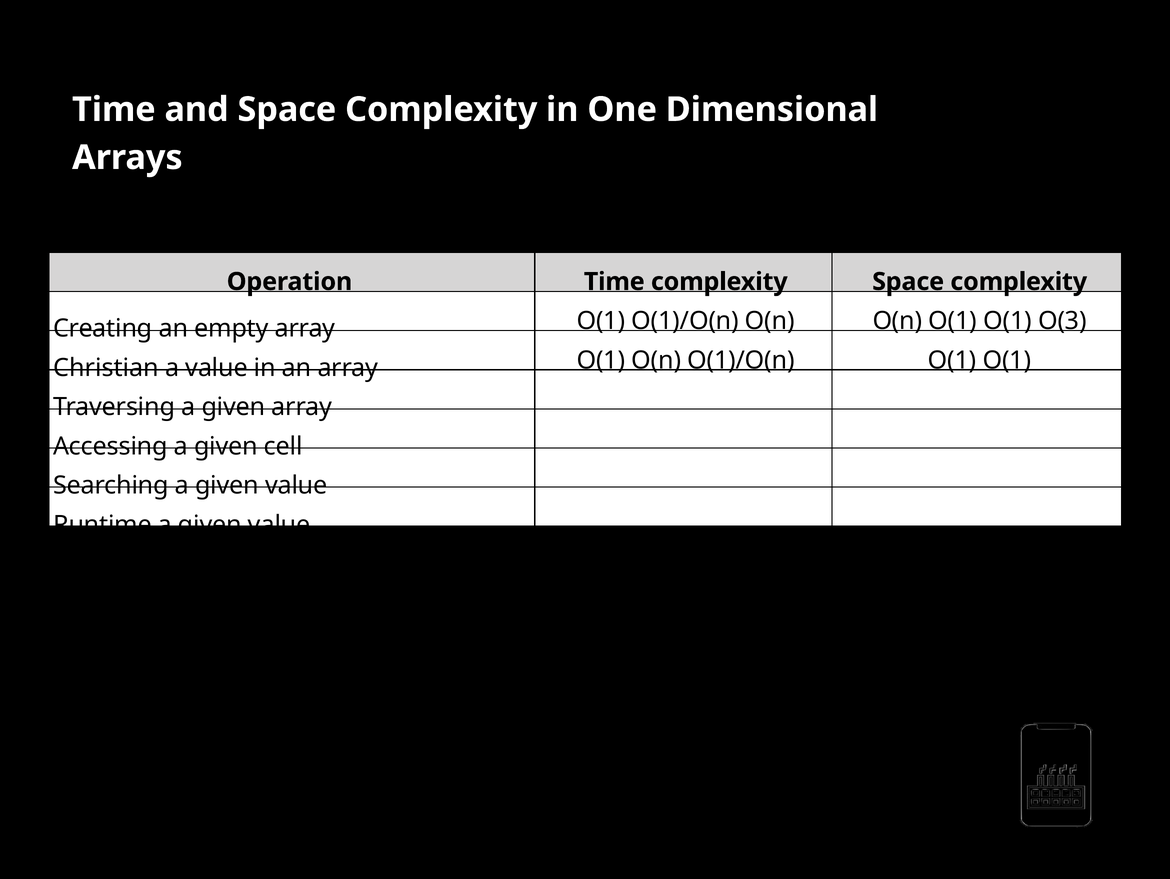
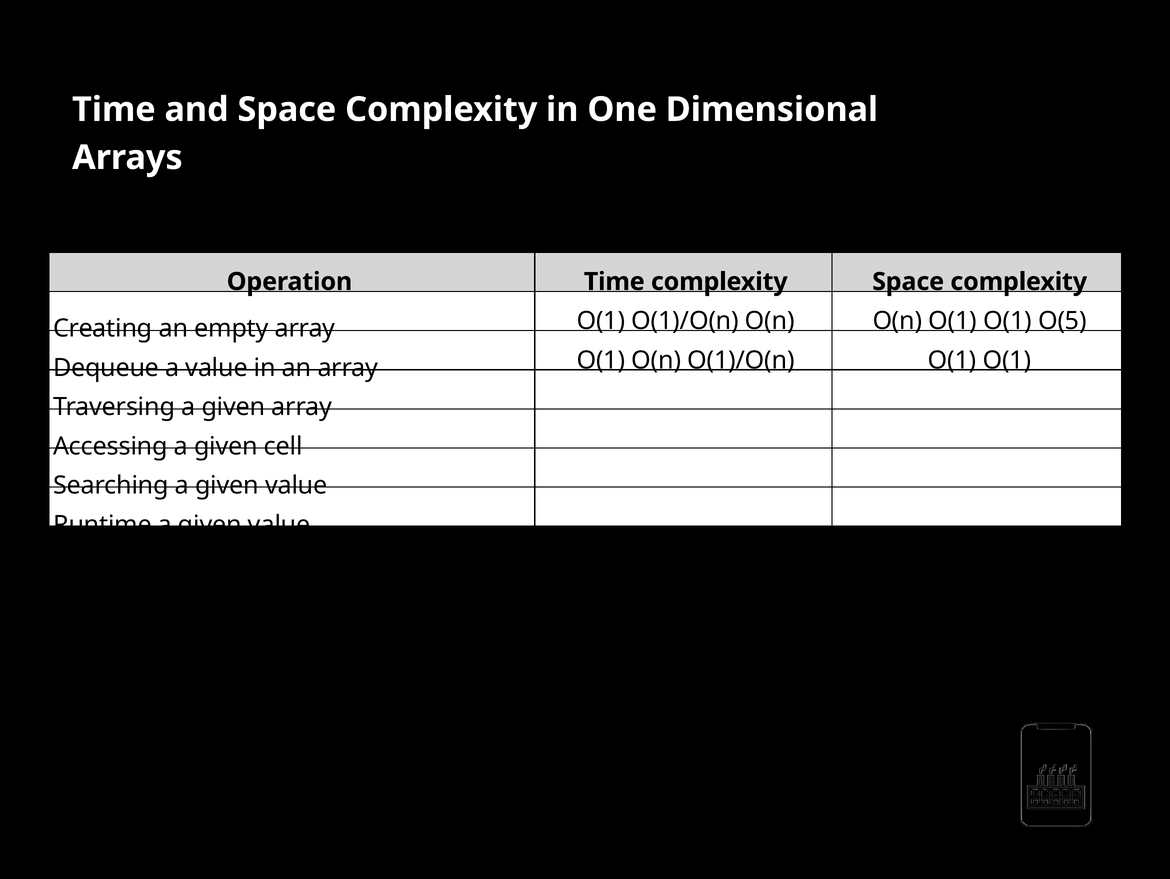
O(3: O(3 -> O(5 (1062, 321)
Christian: Christian -> Dequeue (106, 367)
